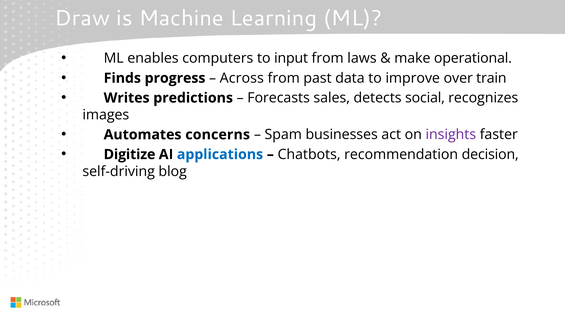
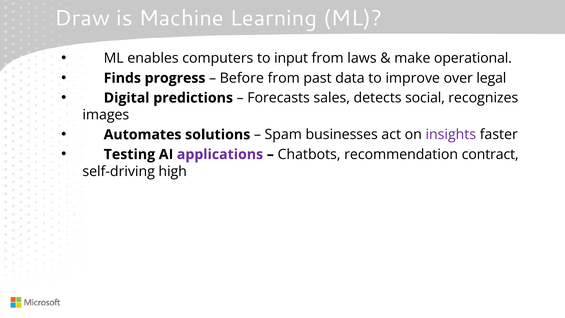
Across: Across -> Before (242, 78)
train: train -> legal (491, 78)
Writes: Writes -> Digital (127, 98)
concerns: concerns -> solutions (218, 135)
Digitize: Digitize -> Testing (129, 154)
applications colour: blue -> purple (220, 154)
decision: decision -> contract (490, 154)
blog: blog -> high (173, 171)
